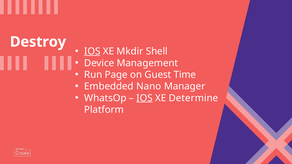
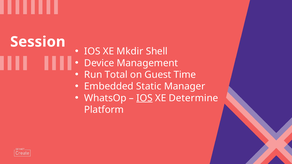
Destroy: Destroy -> Session (38, 42)
IOS underline: present -> none (92, 51)
Page: Page -> Total (116, 75)
Nano: Nano -> Static (149, 86)
